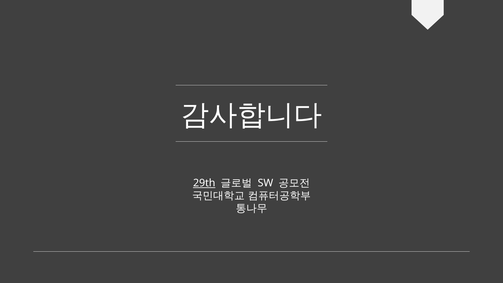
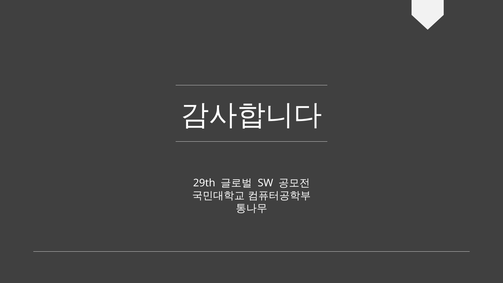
29th underline: present -> none (204, 183)
